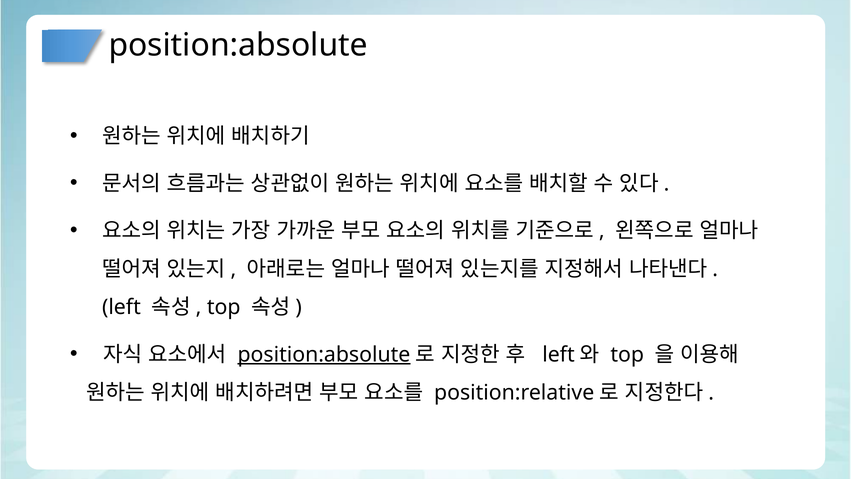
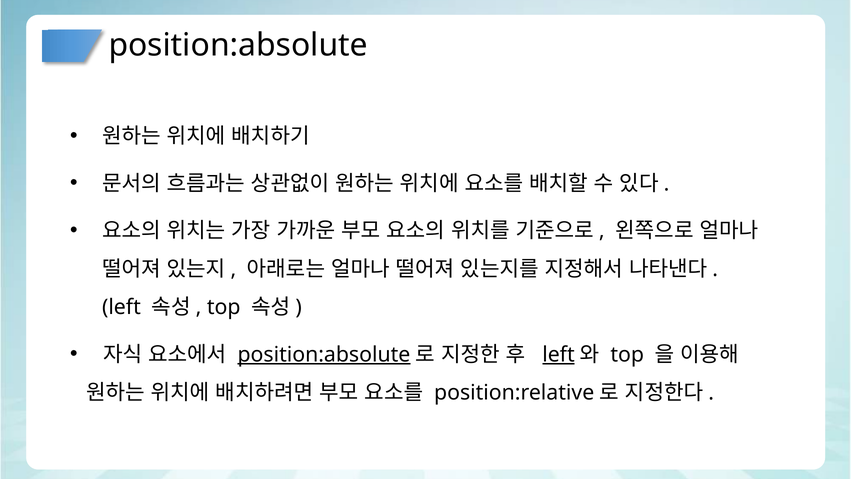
left underline: none -> present (559, 354)
